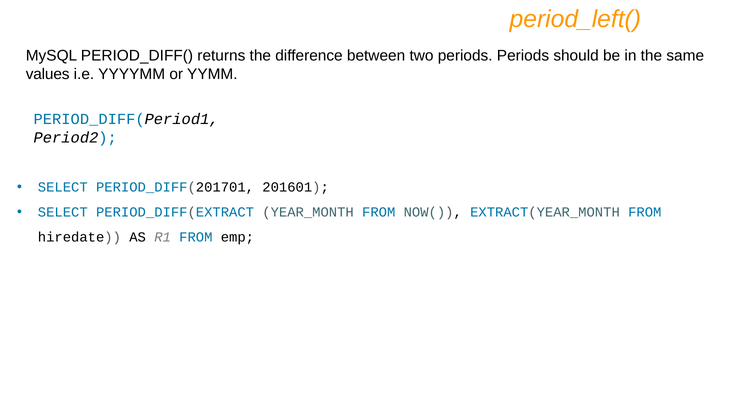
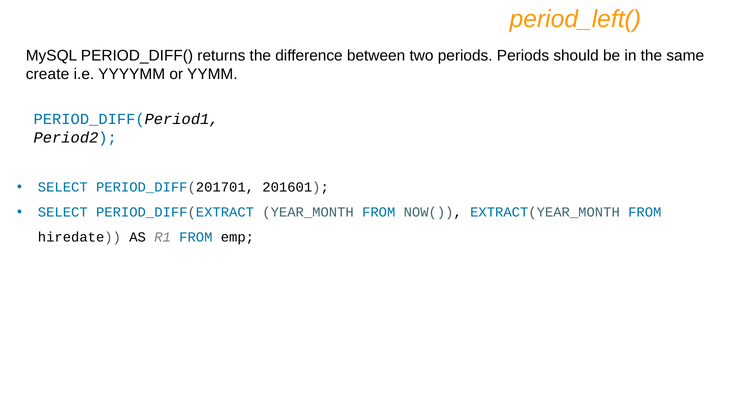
values: values -> create (47, 74)
